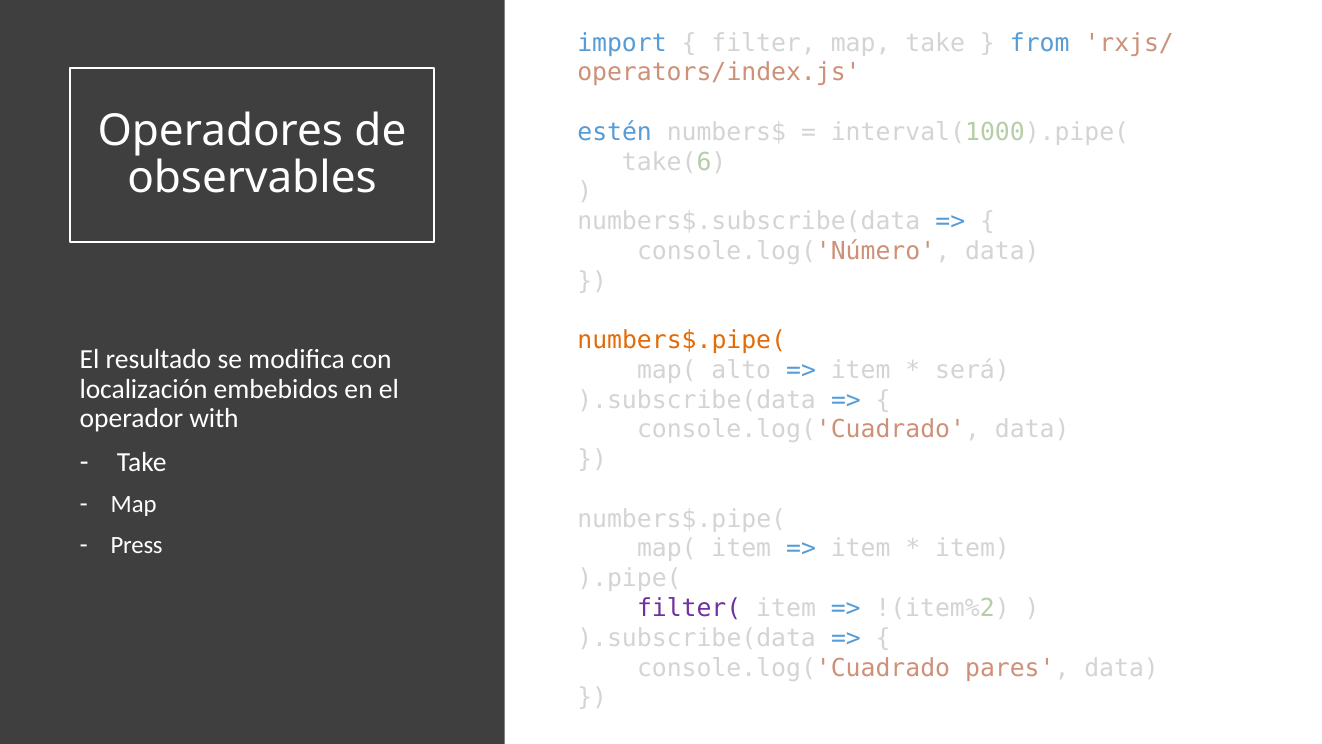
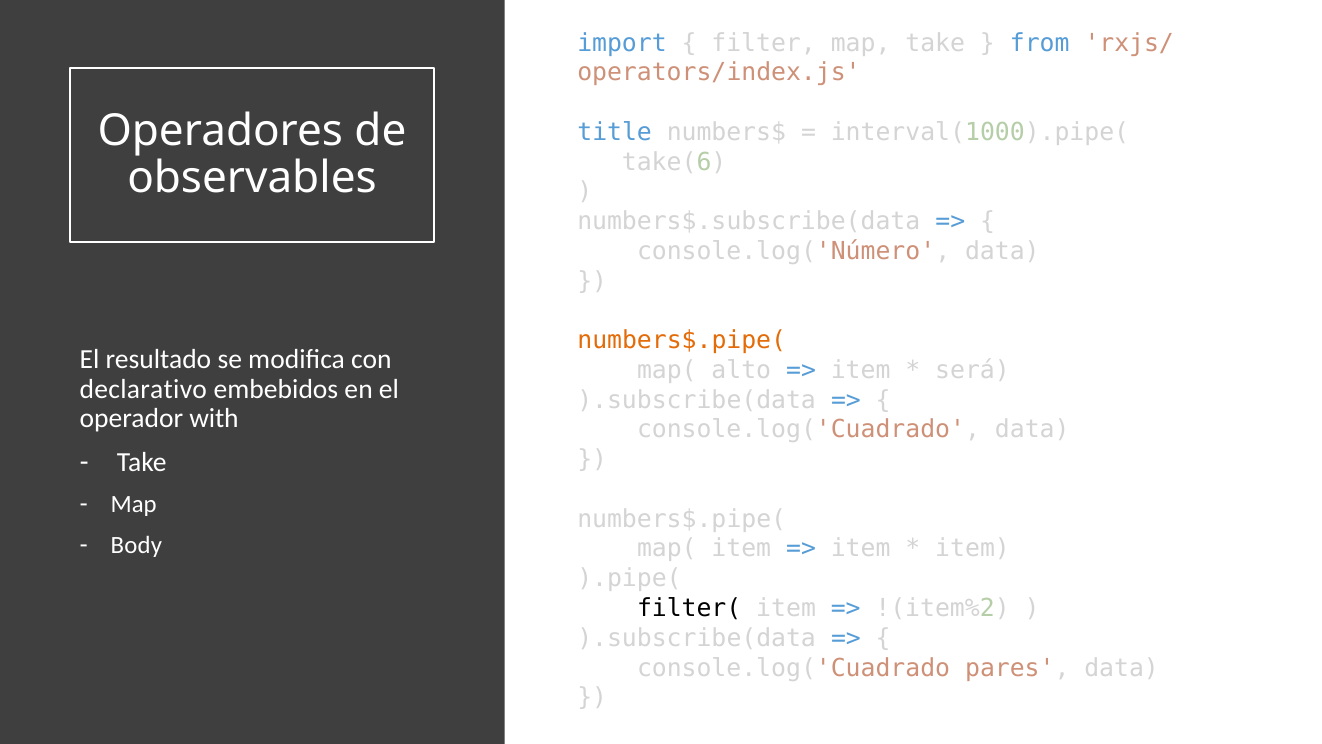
estén: estén -> title (615, 132)
localización: localización -> declarativo (143, 389)
Press: Press -> Body (136, 545)
filter( colour: purple -> black (689, 608)
